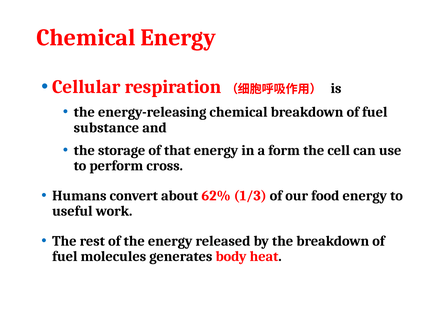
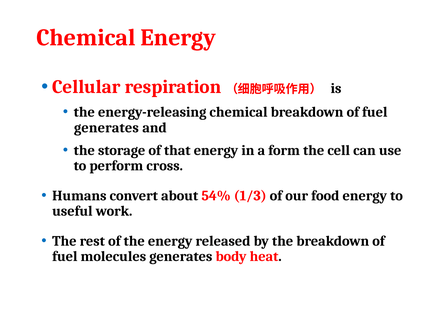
substance: substance -> generates (106, 127)
62%: 62% -> 54% (216, 195)
